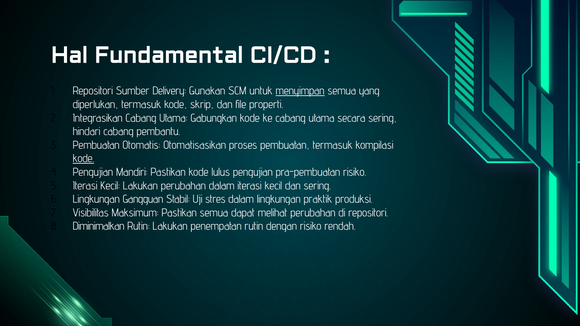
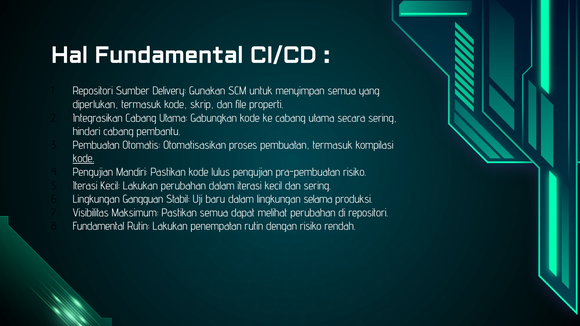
menyimpan underline: present -> none (300, 91)
stres: stres -> baru (215, 199)
praktik: praktik -> selama (318, 199)
Diminimalkan: Diminimalkan -> Fundamental (99, 226)
